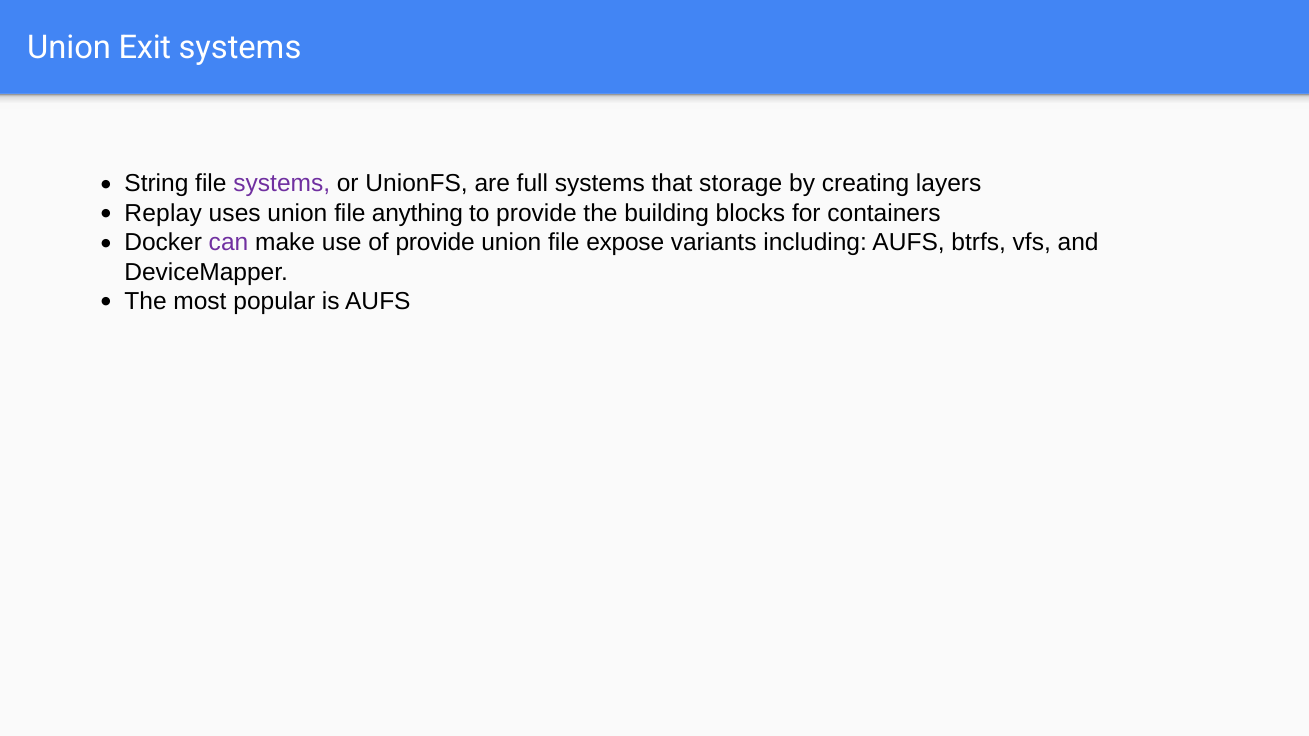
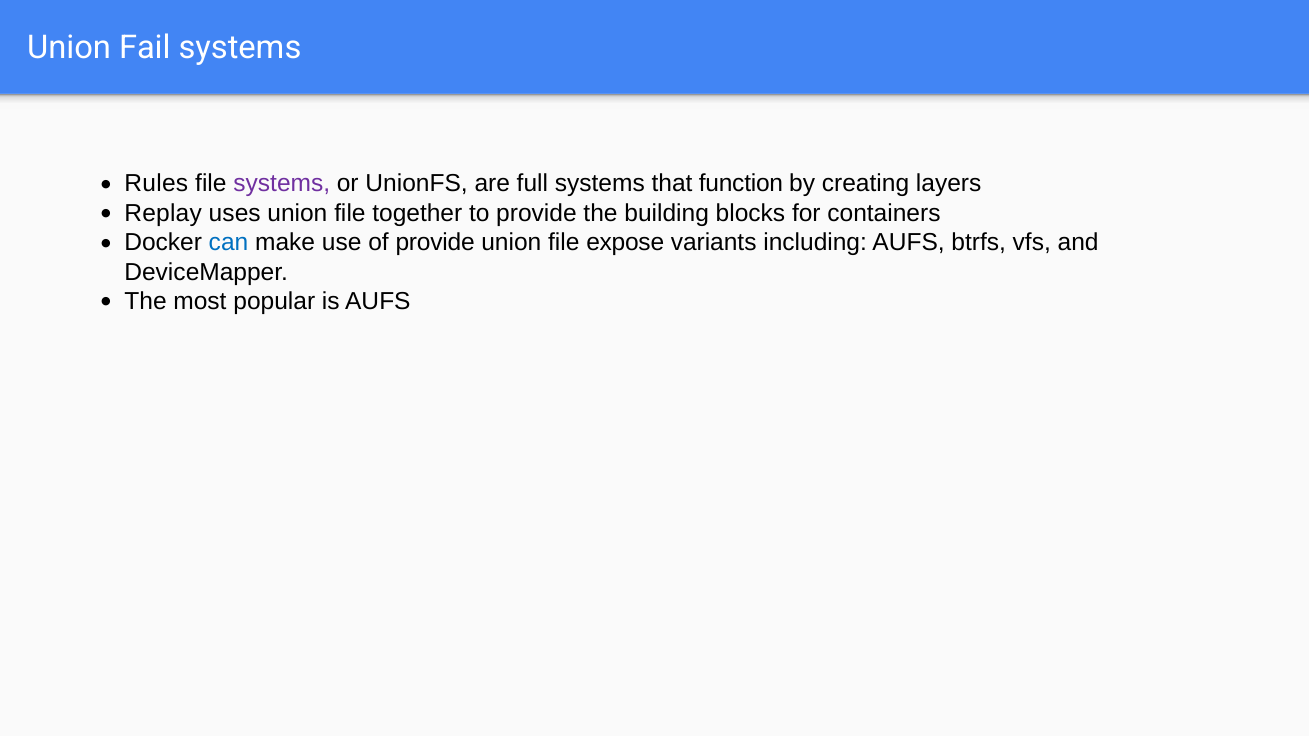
Exit: Exit -> Fail (145, 48)
String: String -> Rules (156, 184)
storage: storage -> function (741, 184)
anything: anything -> together (417, 213)
can colour: purple -> blue (229, 243)
